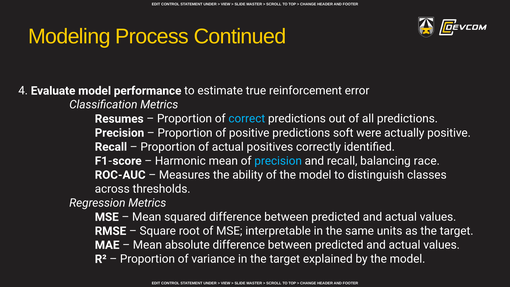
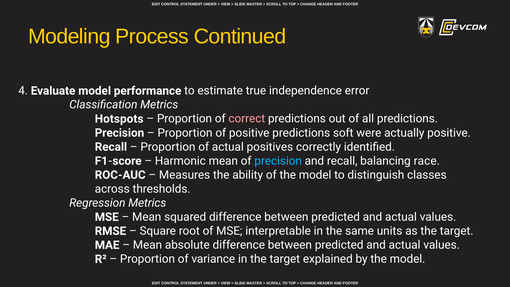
reinforcement: reinforcement -> independence (305, 91)
Resumes: Resumes -> Hotspots (119, 119)
correct colour: light blue -> pink (247, 119)
